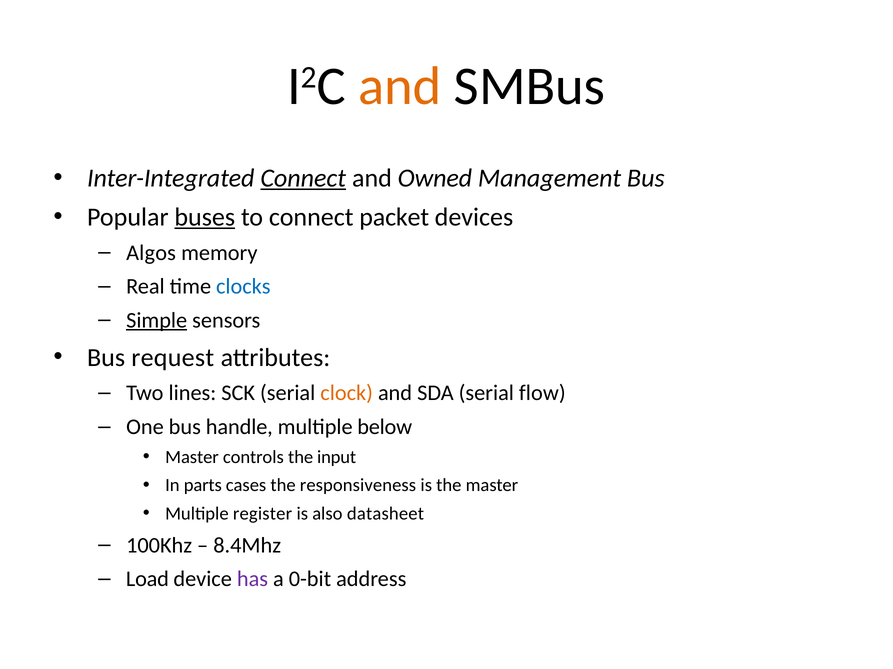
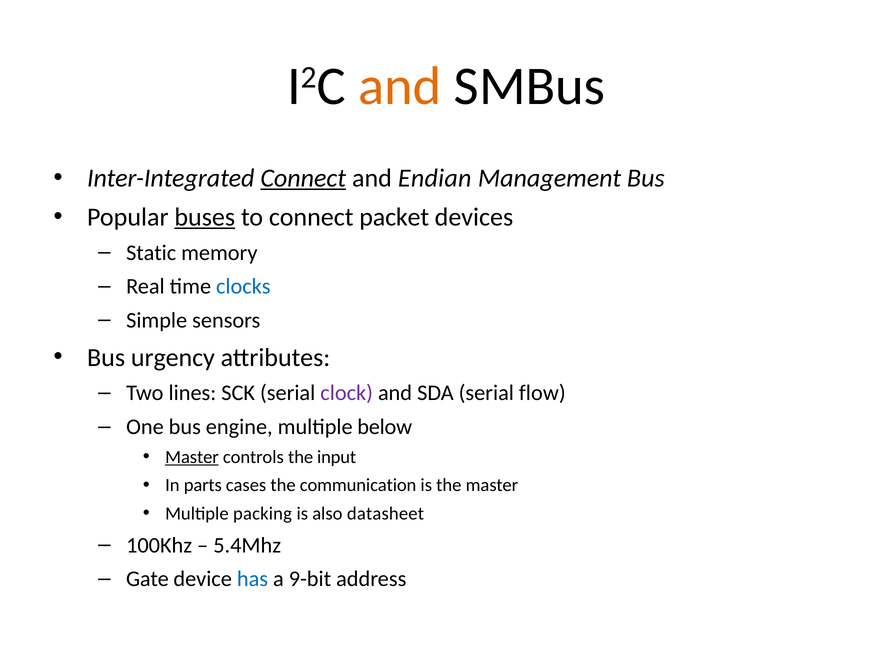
Owned: Owned -> Endian (435, 178)
Algos: Algos -> Static (151, 253)
Simple underline: present -> none (157, 321)
request: request -> urgency (173, 358)
clock colour: orange -> purple (347, 394)
handle: handle -> engine (239, 427)
Master underline: none -> present (192, 458)
responsiveness: responsiveness -> communication (358, 486)
register: register -> packing (263, 514)
8.4Mhz: 8.4Mhz -> 5.4Mhz (247, 546)
Load: Load -> Gate (147, 580)
has colour: purple -> blue (252, 580)
0-bit: 0-bit -> 9-bit (310, 580)
